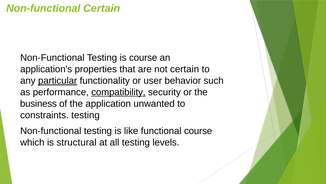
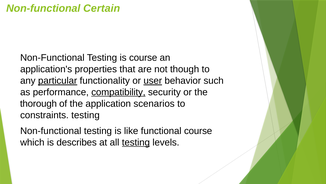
not certain: certain -> though (185, 69)
user underline: none -> present (153, 80)
business: business -> thorough (38, 103)
unwanted: unwanted -> scenarios (154, 103)
structural: structural -> describes (77, 142)
testing underline: none -> present (136, 142)
